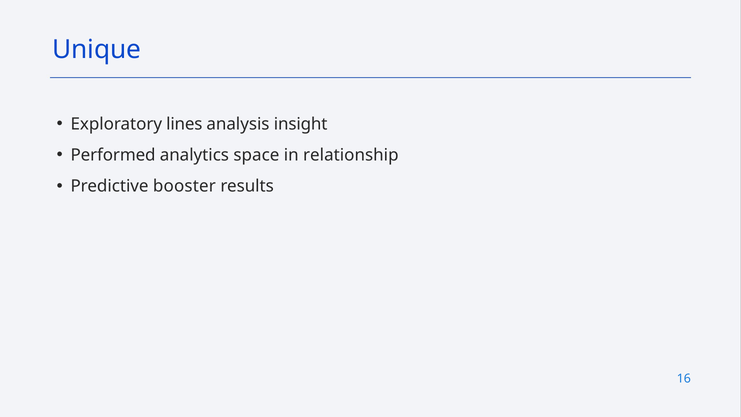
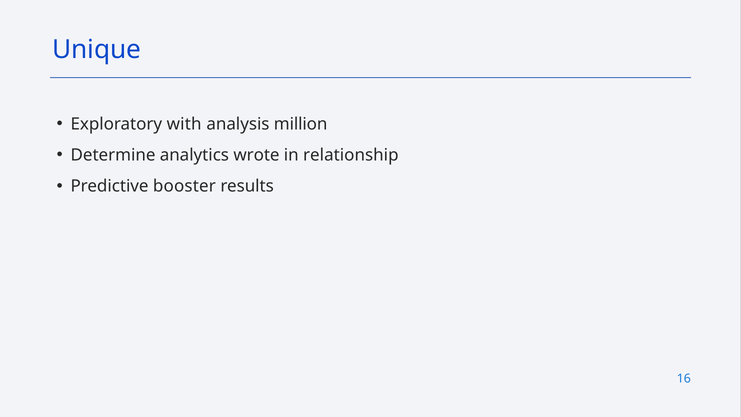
lines: lines -> with (184, 124)
insight: insight -> million (301, 124)
Performed: Performed -> Determine (113, 155)
space: space -> wrote (256, 155)
